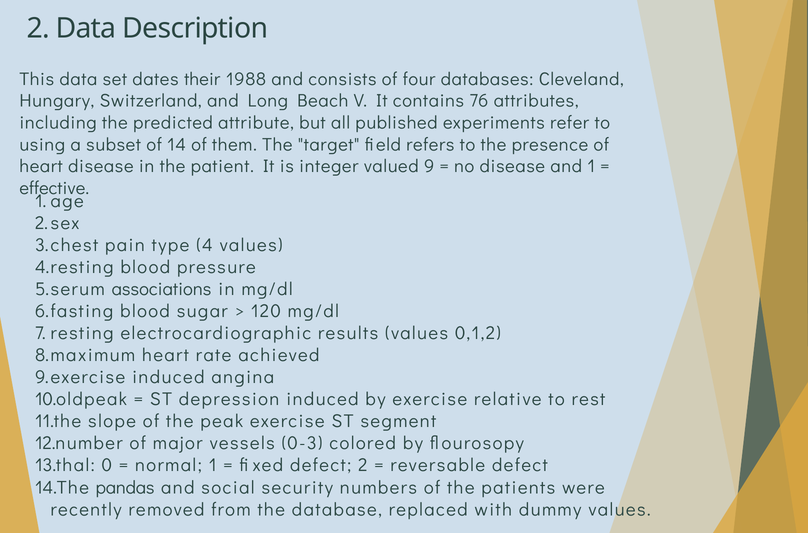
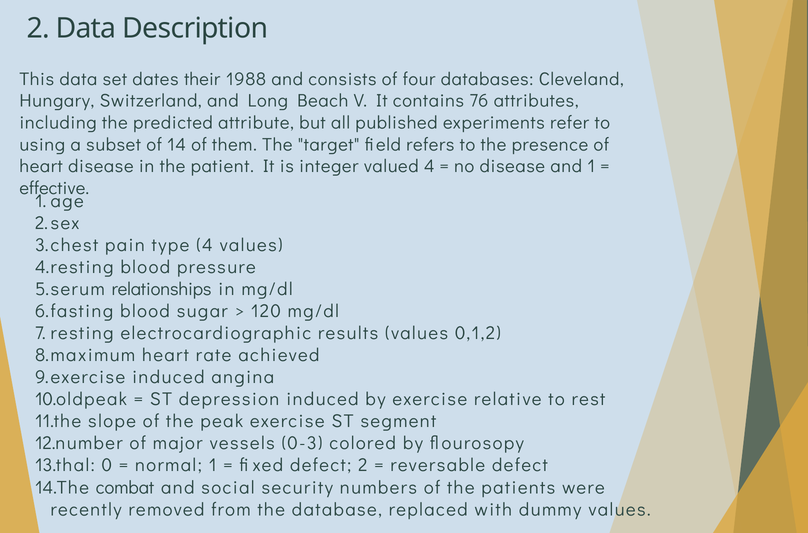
valued 9: 9 -> 4 (429, 166)
associations: associations -> relationships (162, 289)
pandas: pandas -> combat (125, 487)
